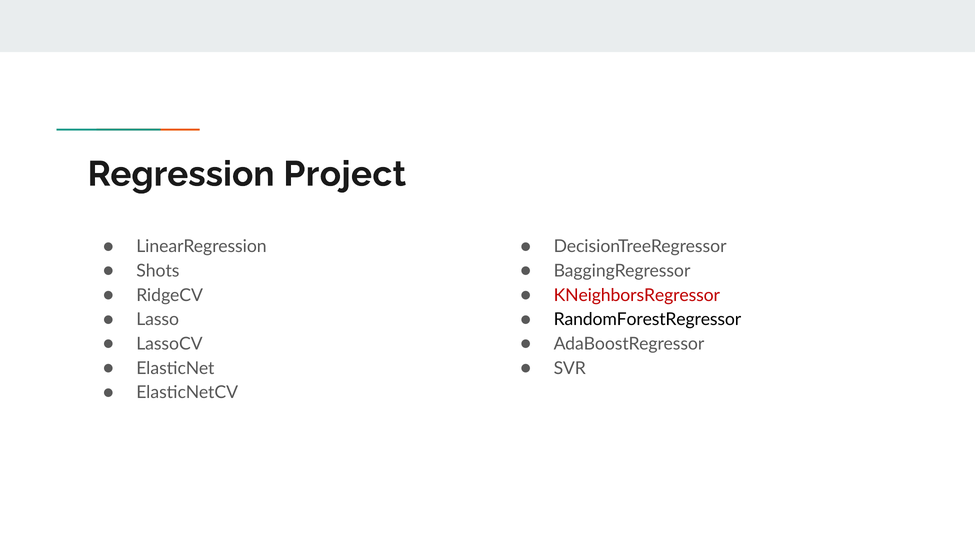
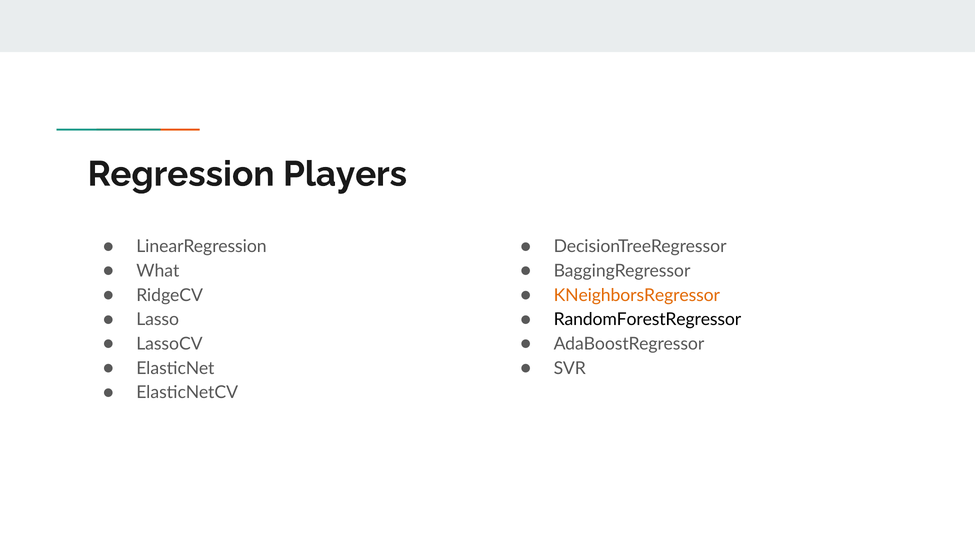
Project: Project -> Players (345, 174)
Shots: Shots -> What (158, 271)
KNeighborsRegressor colour: red -> orange (637, 295)
